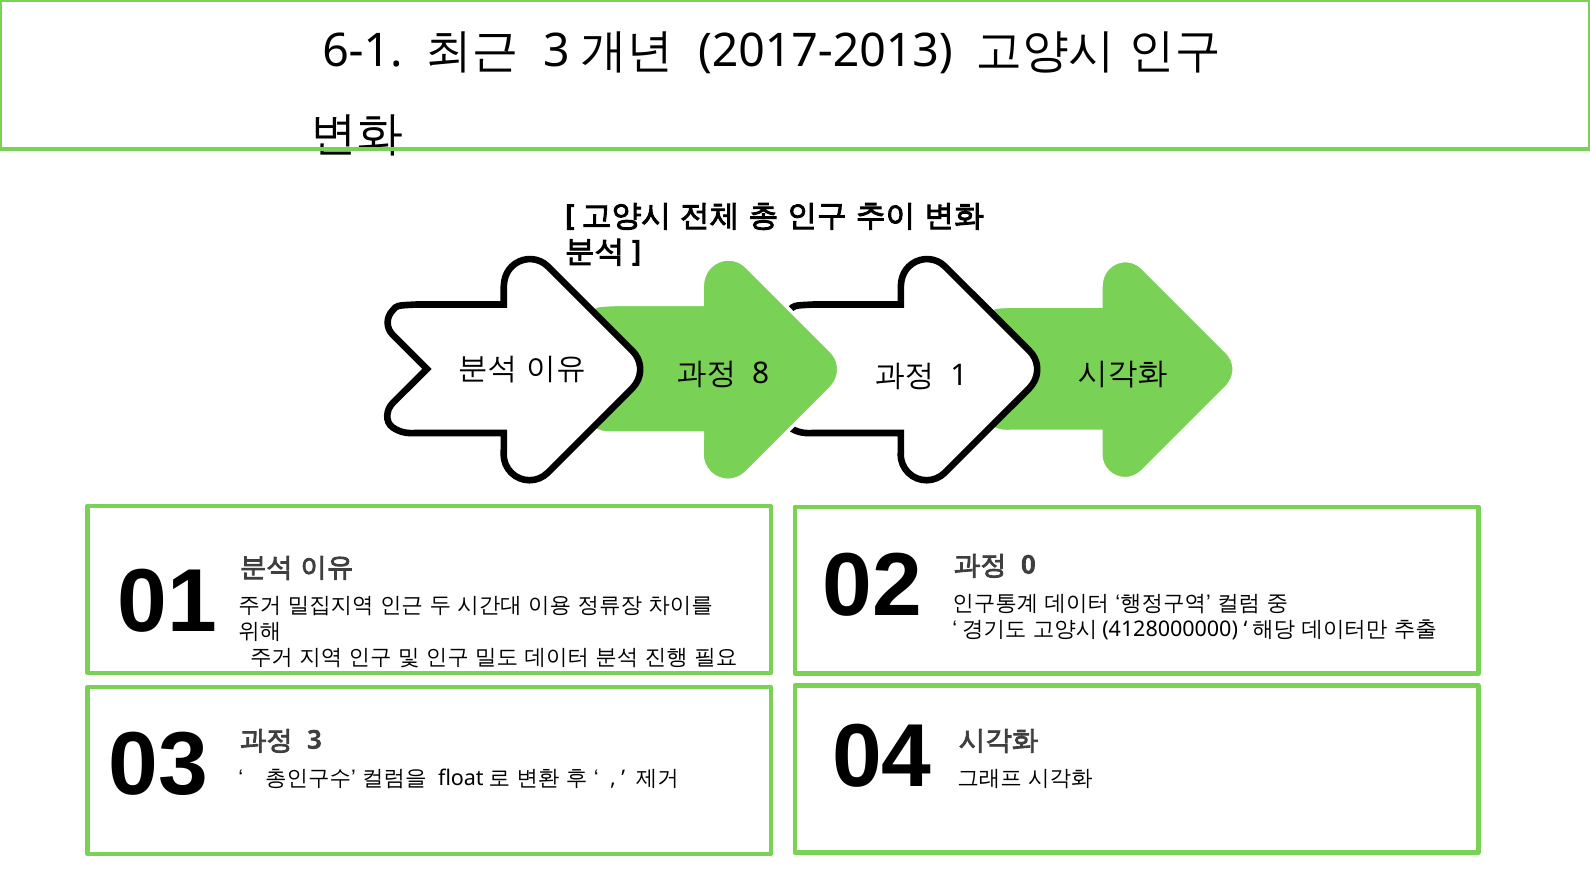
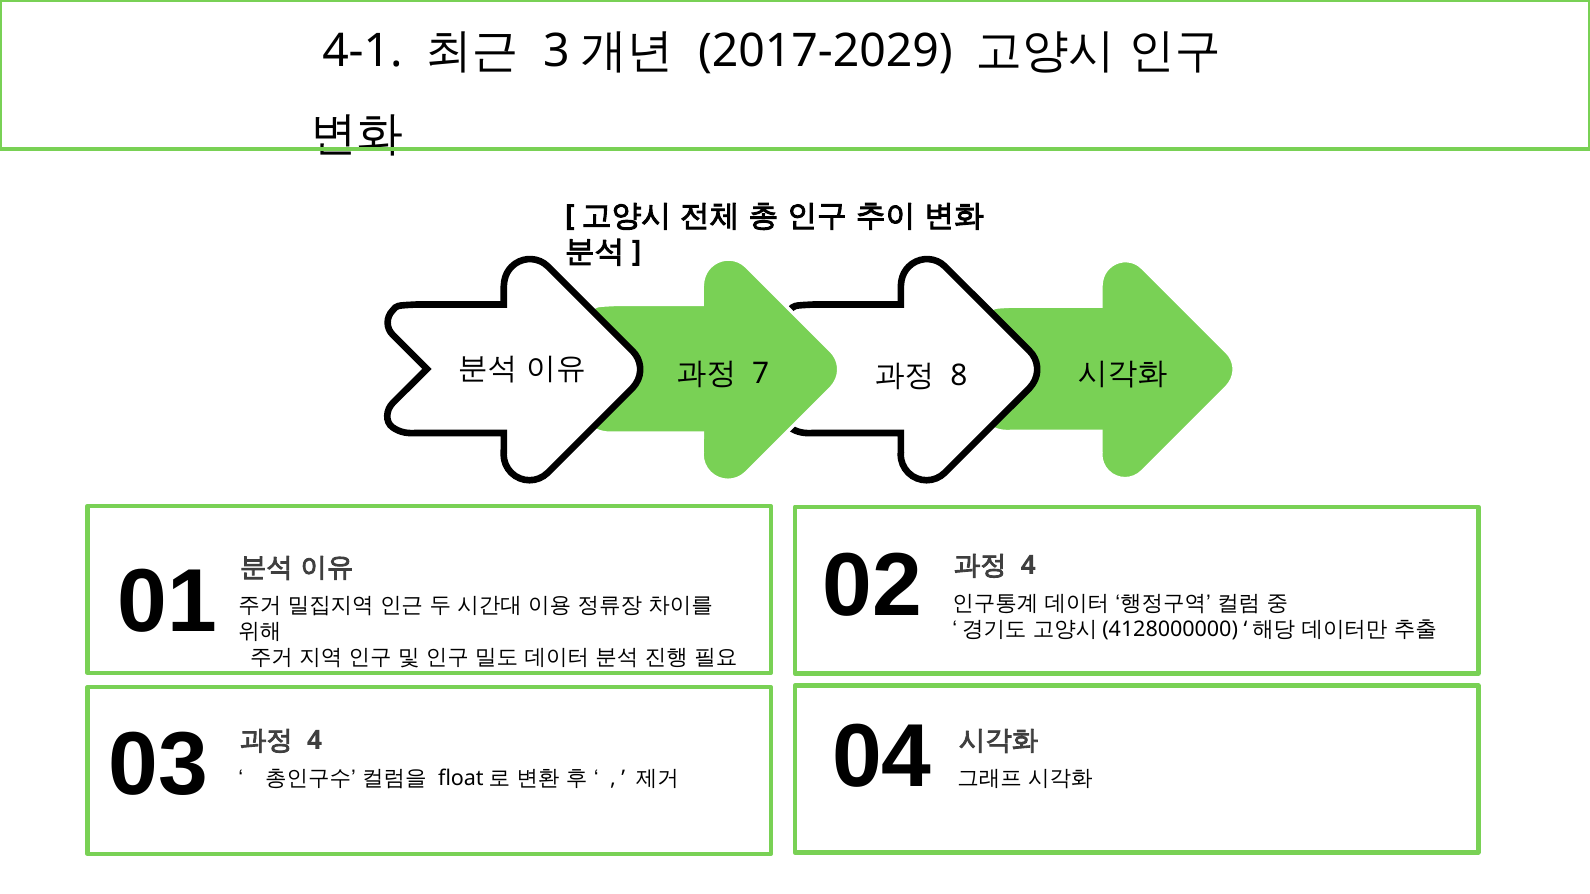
6-1: 6-1 -> 4-1 (362, 51)
2017-2013: 2017-2013 -> 2017-2029 (825, 51)
8: 8 -> 7 (761, 374)
1: 1 -> 8 (959, 376)
0: 0 -> 4 (1028, 565)
3: 3 -> 4 (314, 740)
